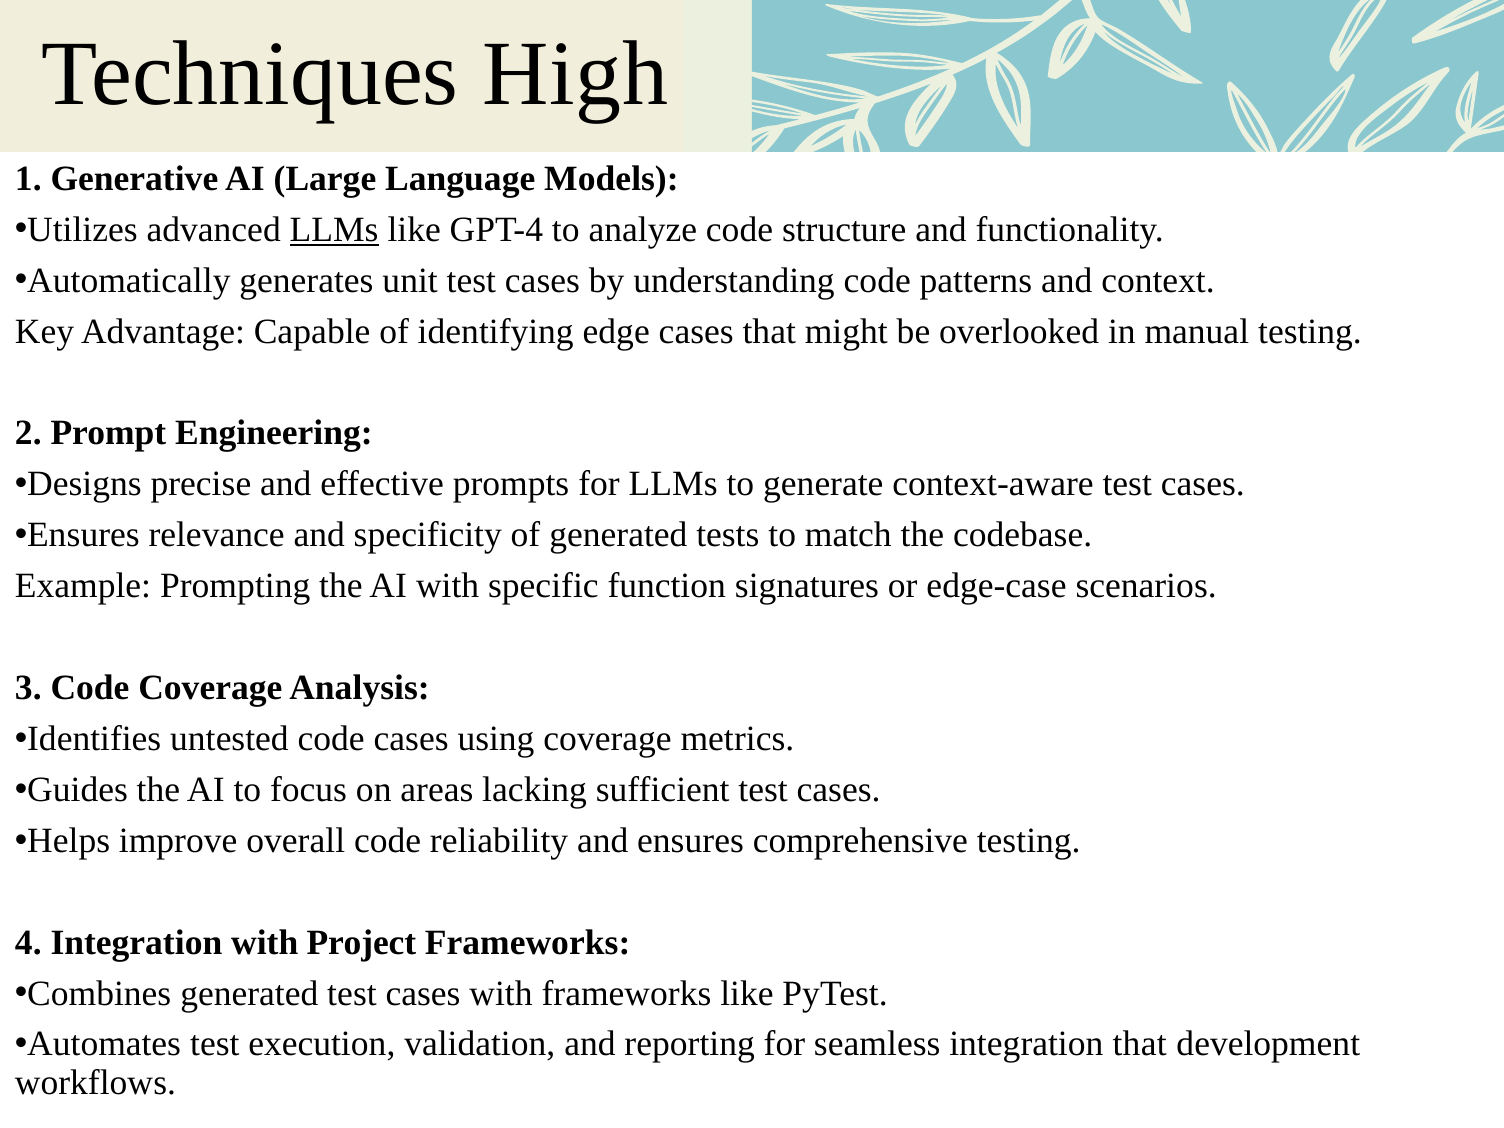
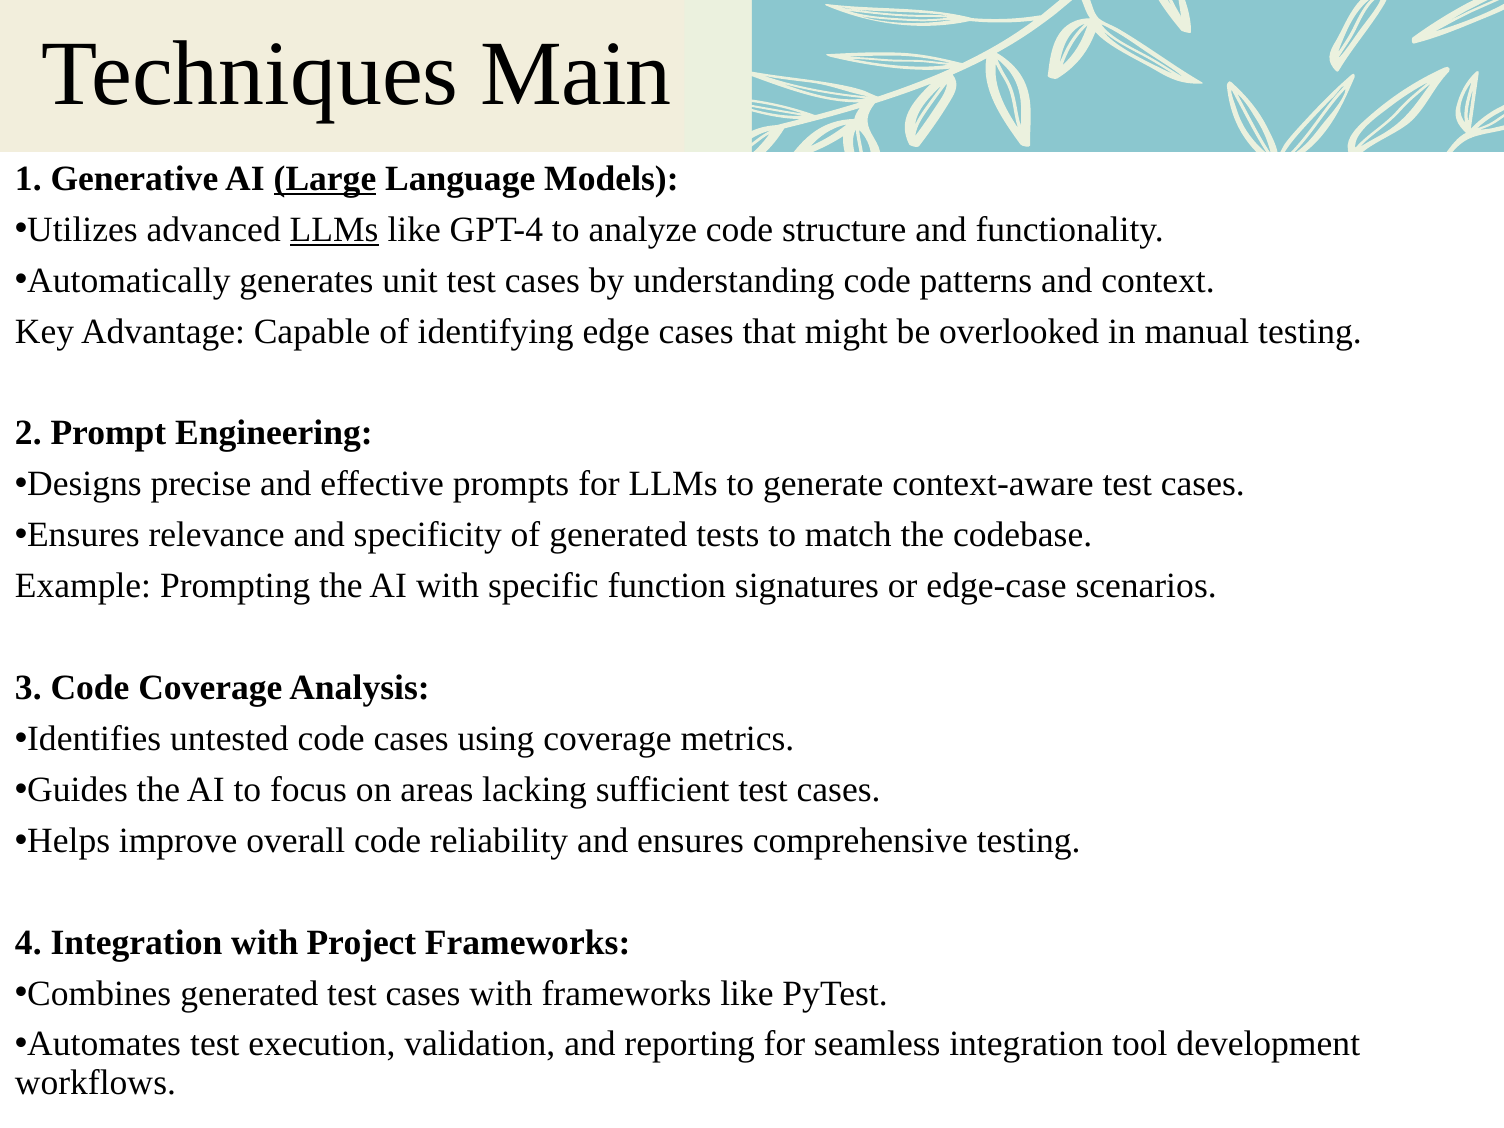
High: High -> Main (576, 75)
Large underline: none -> present (325, 179)
integration that: that -> tool (1140, 1044)
